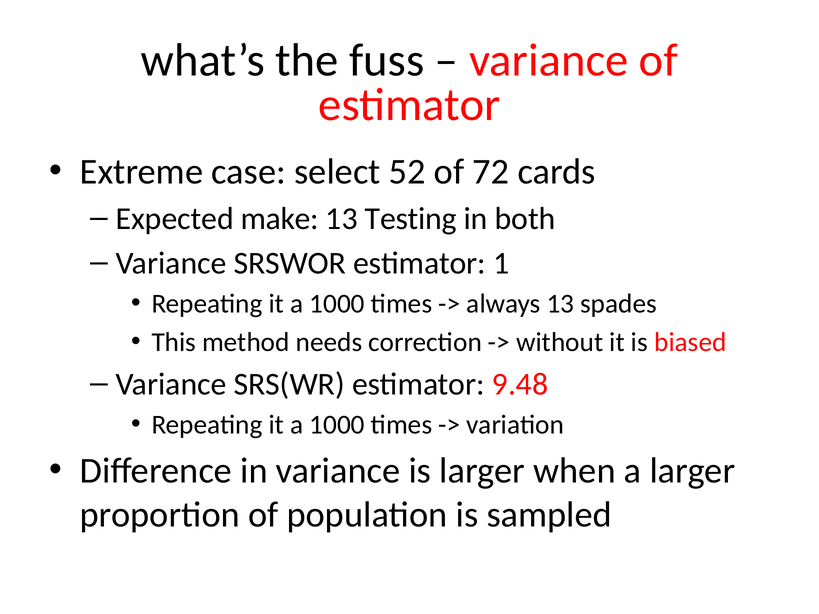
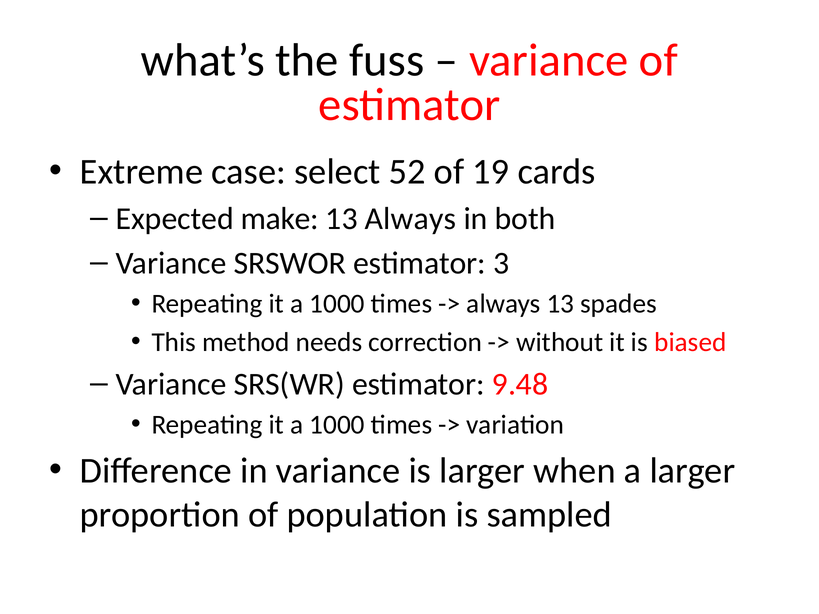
72: 72 -> 19 (491, 172)
13 Testing: Testing -> Always (411, 219)
1: 1 -> 3 (501, 263)
